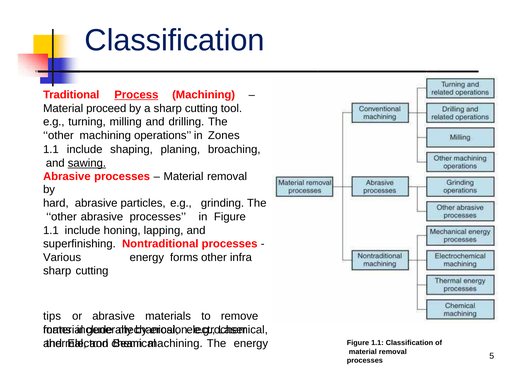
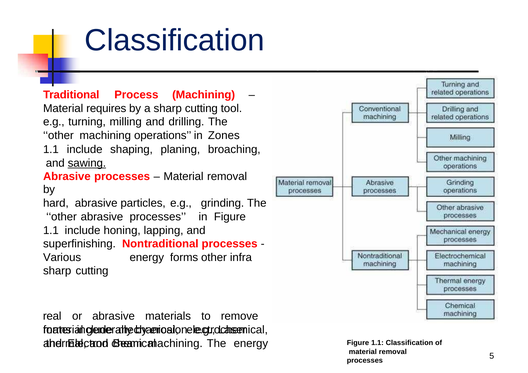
Process underline: present -> none (136, 95)
proceed: proceed -> requires (106, 108)
tips: tips -> real (52, 316)
